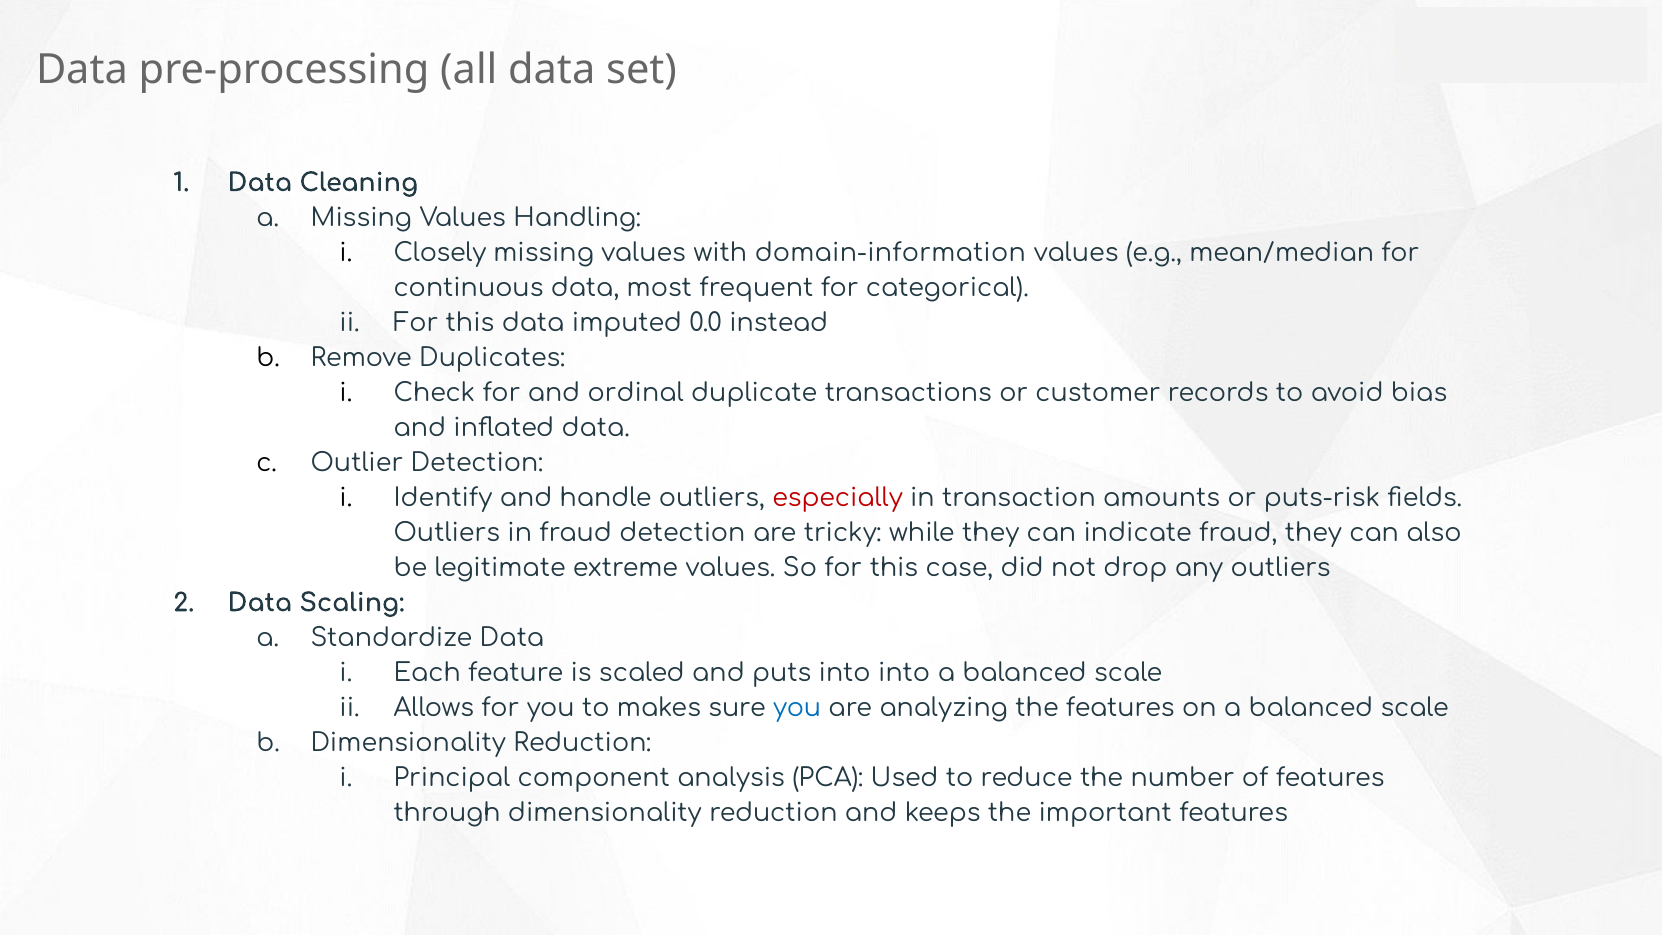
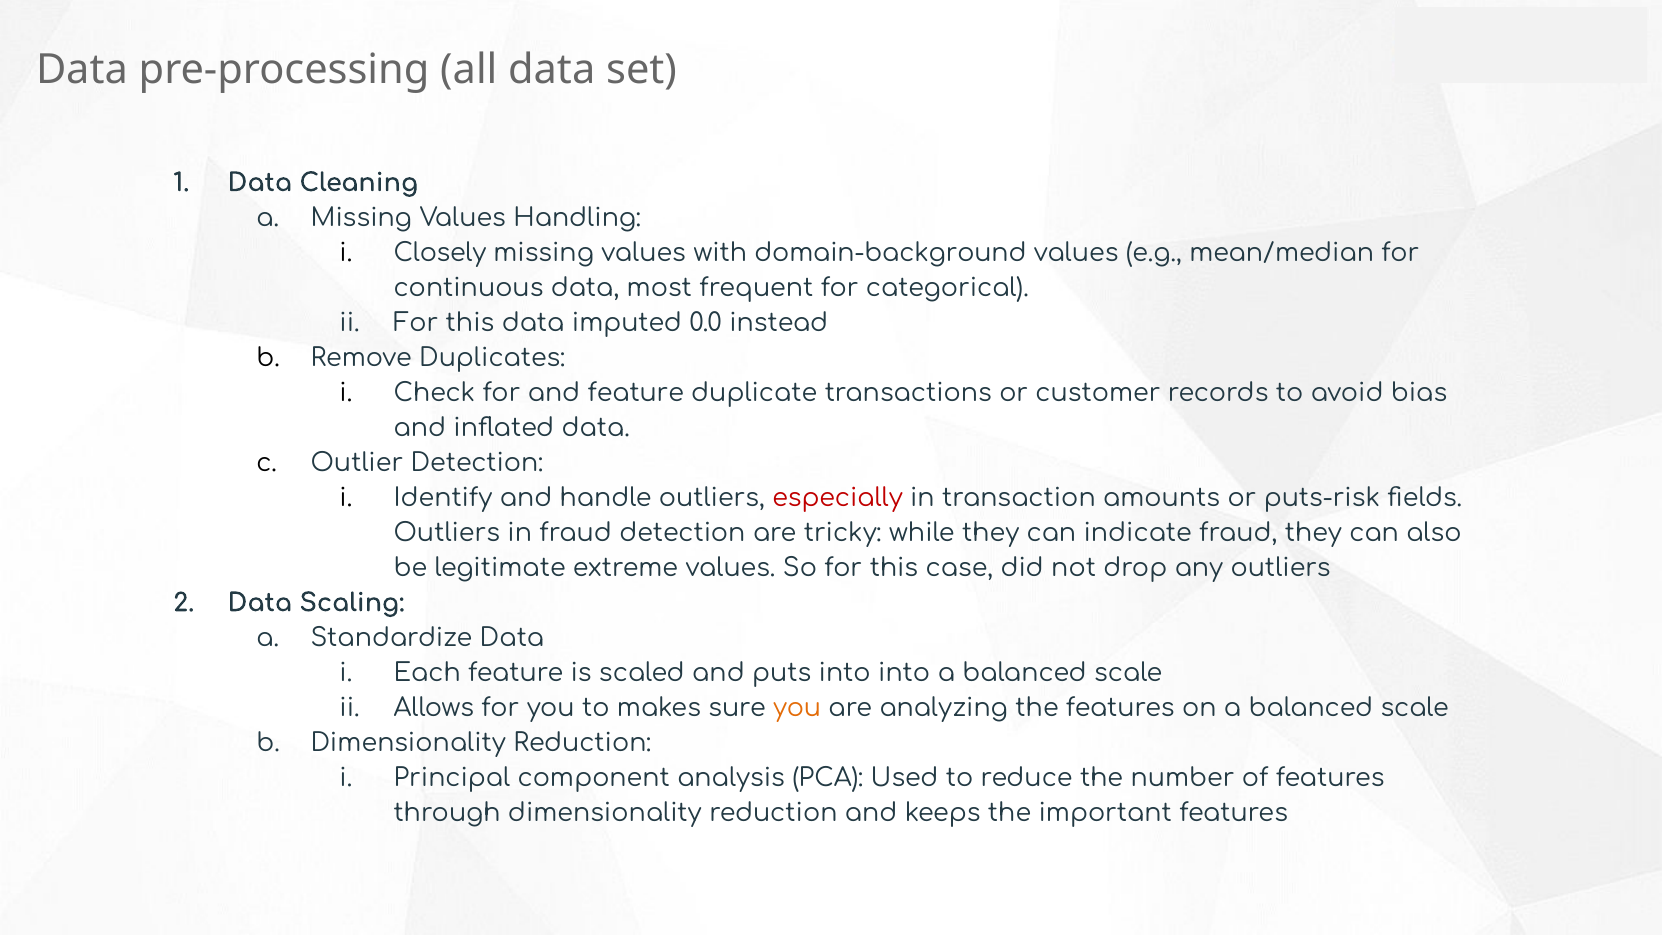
domain-information: domain-information -> domain-background (890, 253)
and ordinal: ordinal -> feature (636, 393)
you colour: blue -> orange (797, 708)
